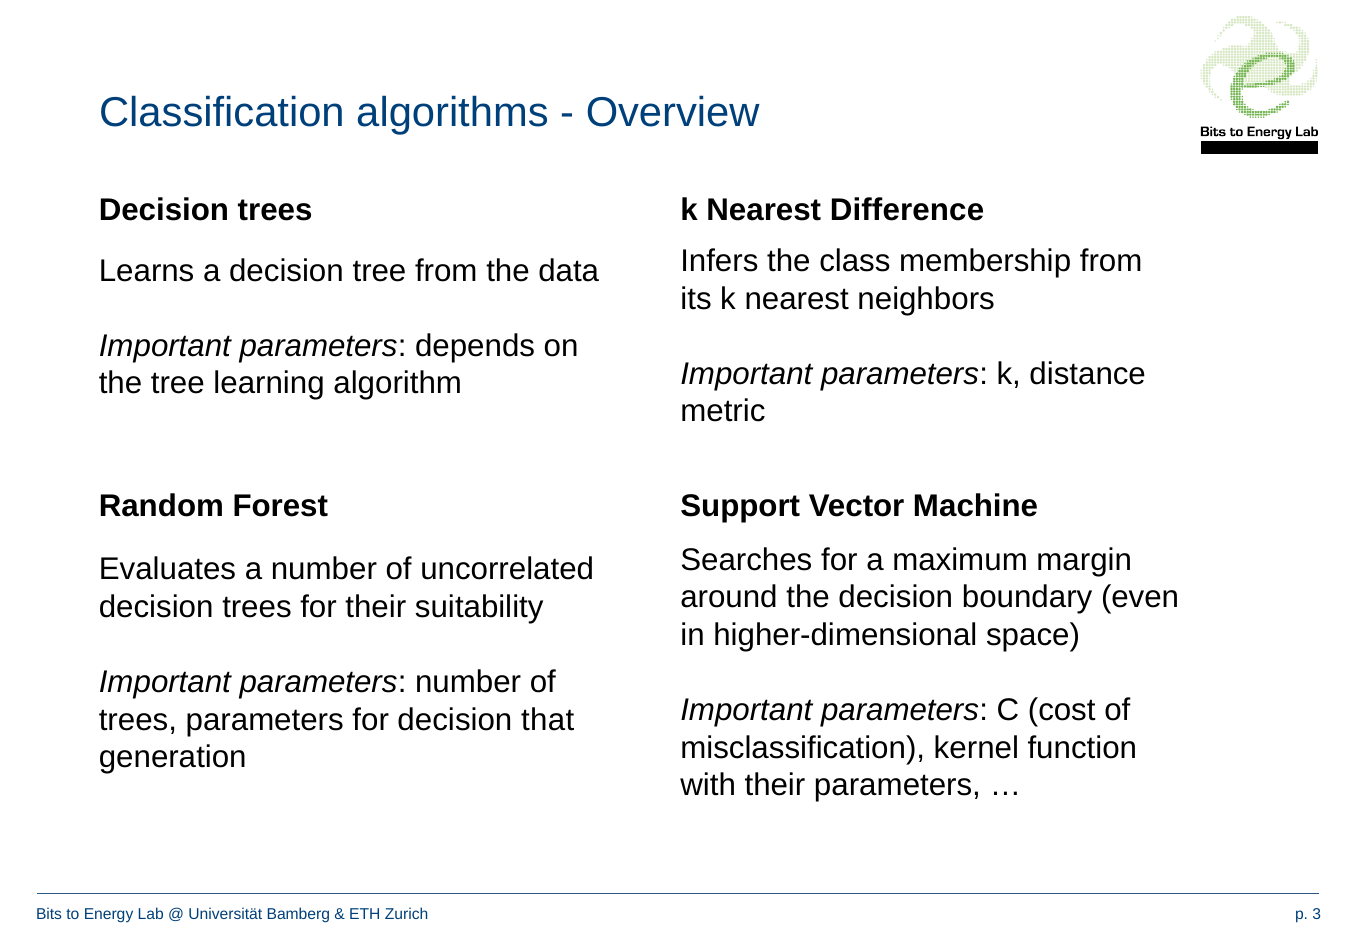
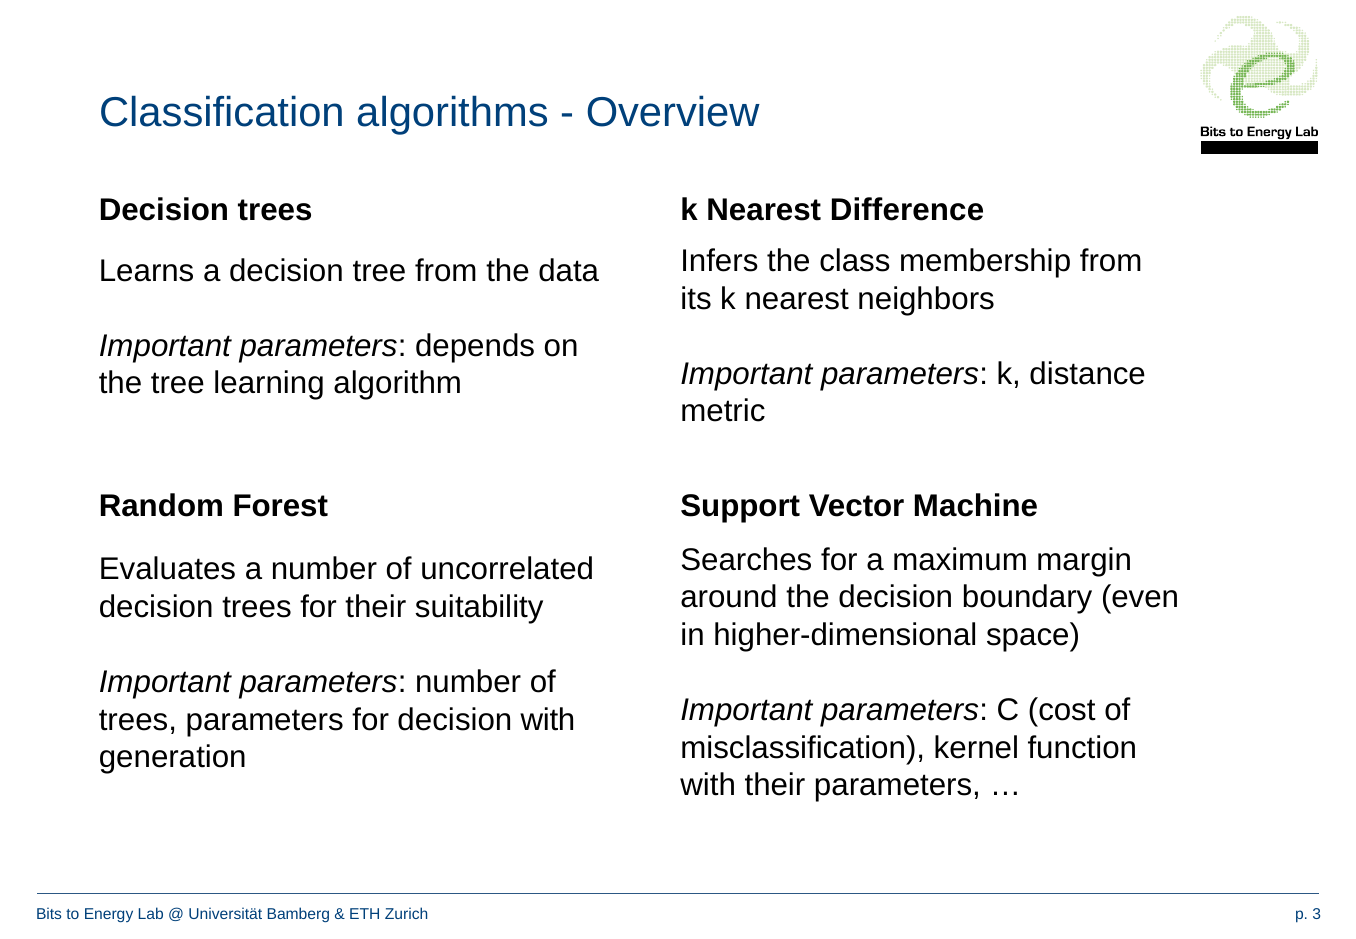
decision that: that -> with (548, 720)
